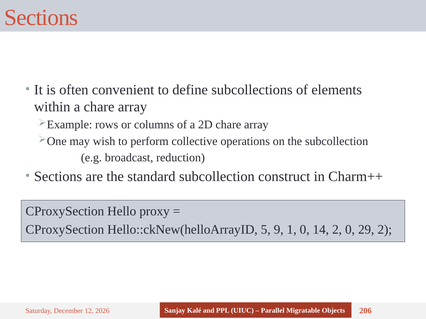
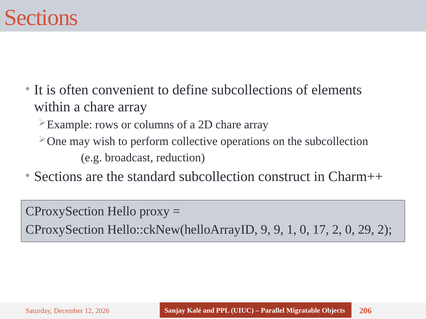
Hello::ckNew(helloArrayID 5: 5 -> 9 (266, 230)
14: 14 -> 17 (321, 230)
